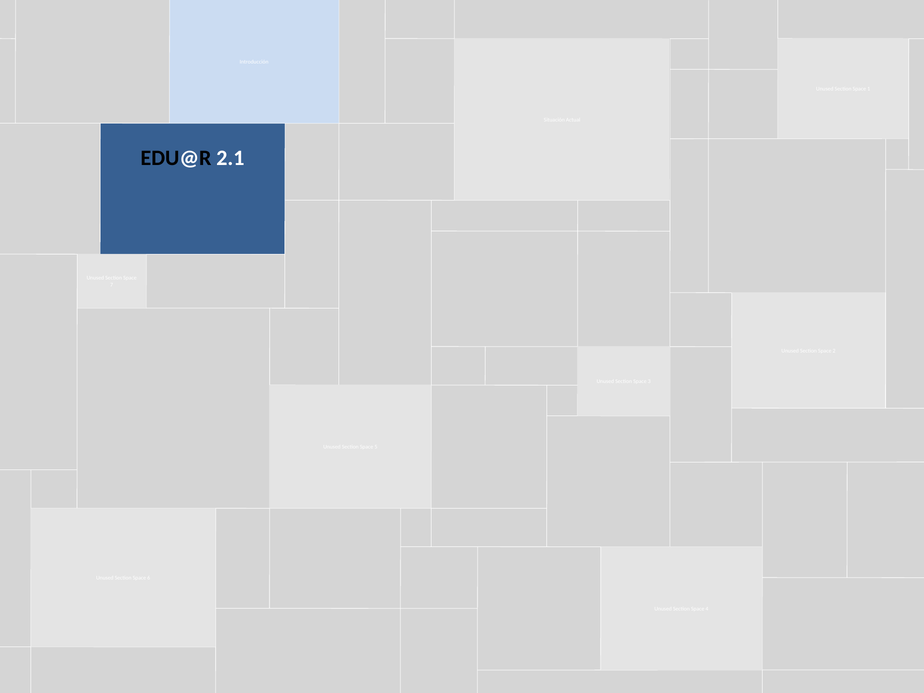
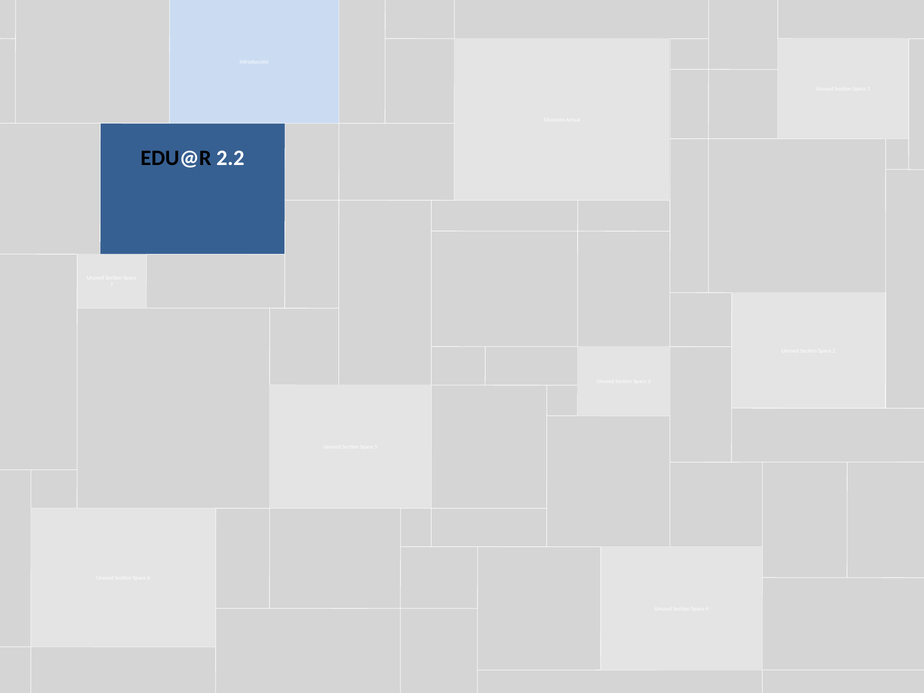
2.1: 2.1 -> 2.2 (230, 158)
